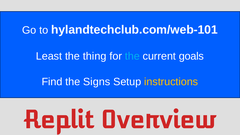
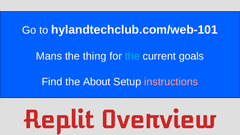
Least: Least -> Mans (49, 56)
Signs: Signs -> About (97, 82)
instructions colour: yellow -> pink (171, 82)
